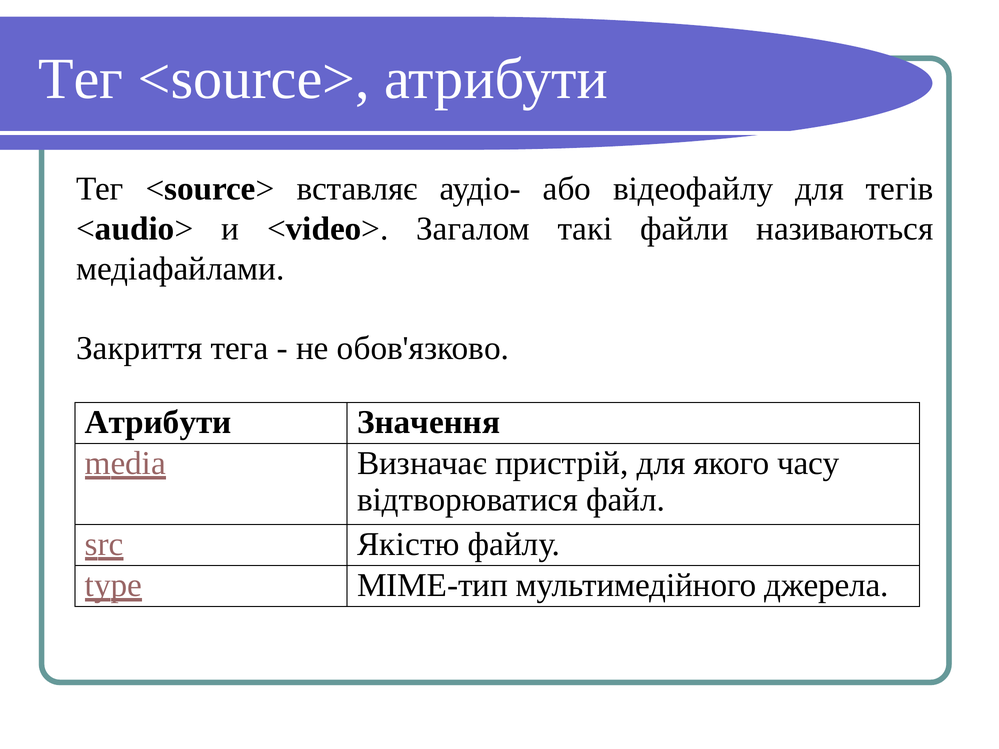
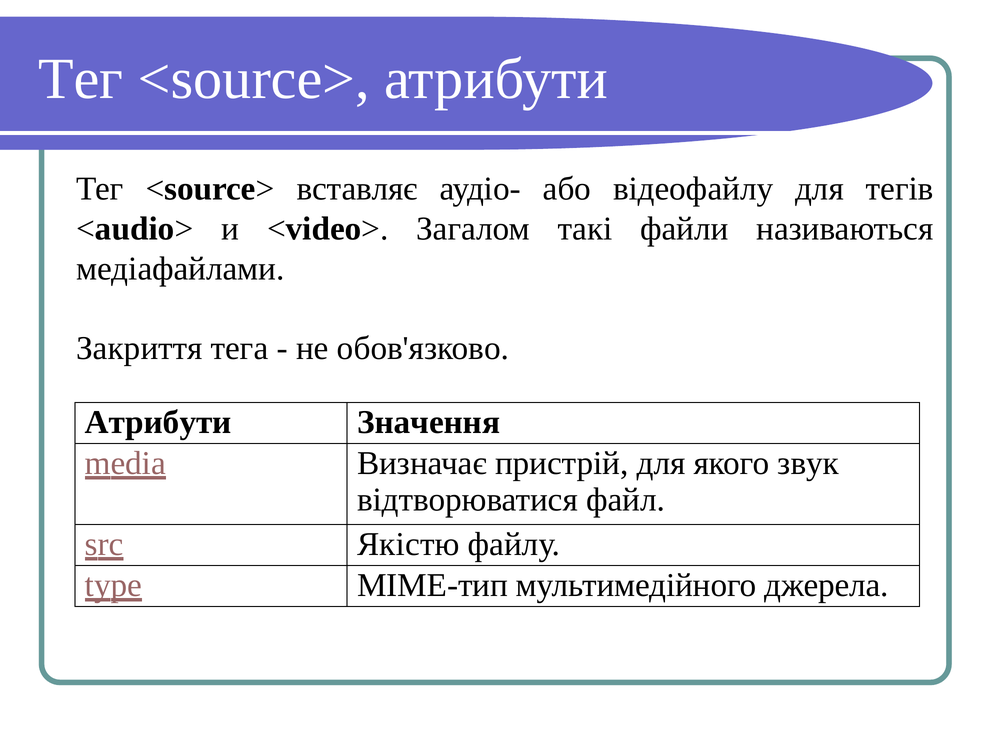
часу: часу -> звук (808, 463)
